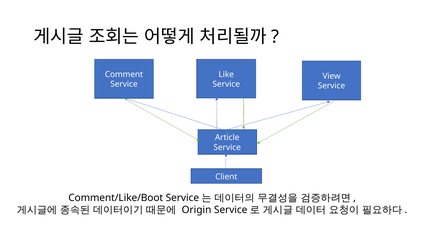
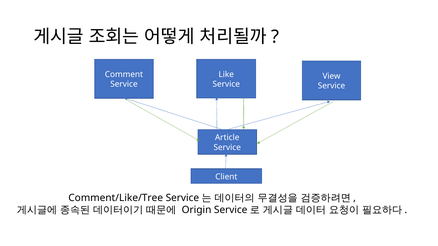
Comment/Like/Boot: Comment/Like/Boot -> Comment/Like/Tree (116, 198)
